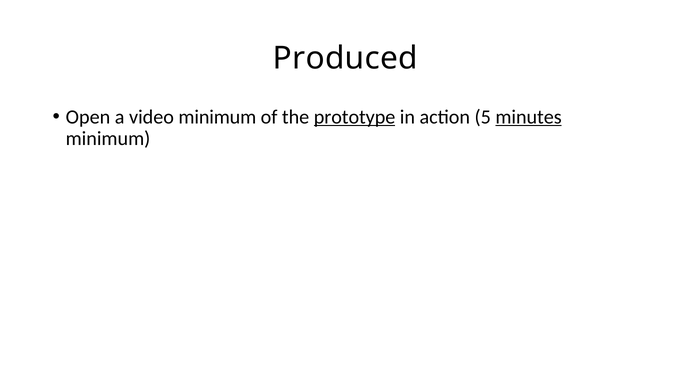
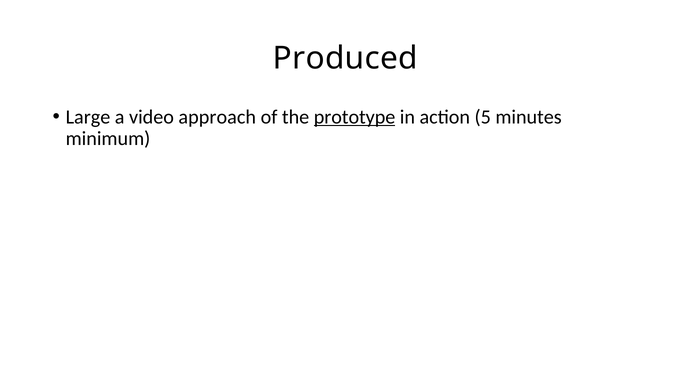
Open: Open -> Large (88, 117)
video minimum: minimum -> approach (217, 117)
minutes underline: present -> none (529, 117)
